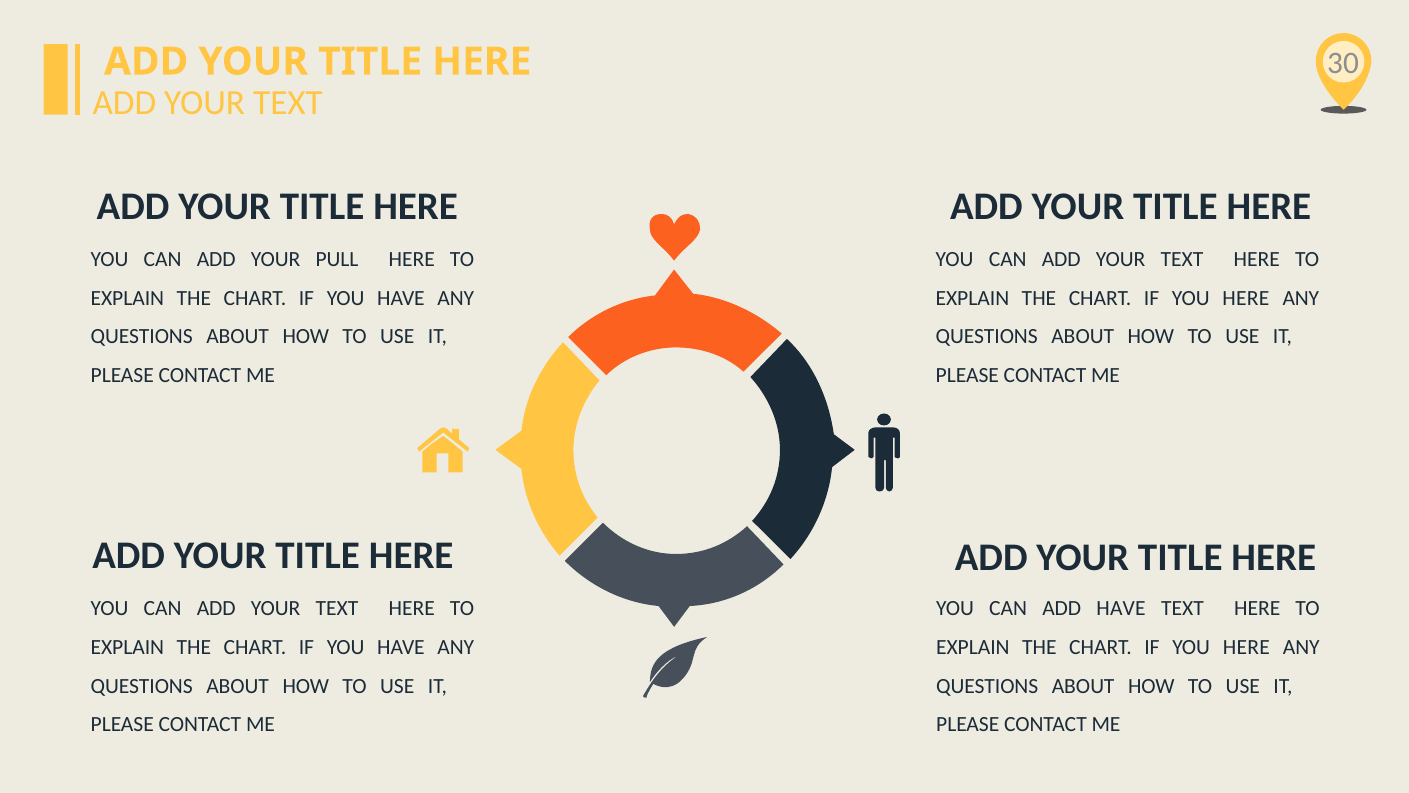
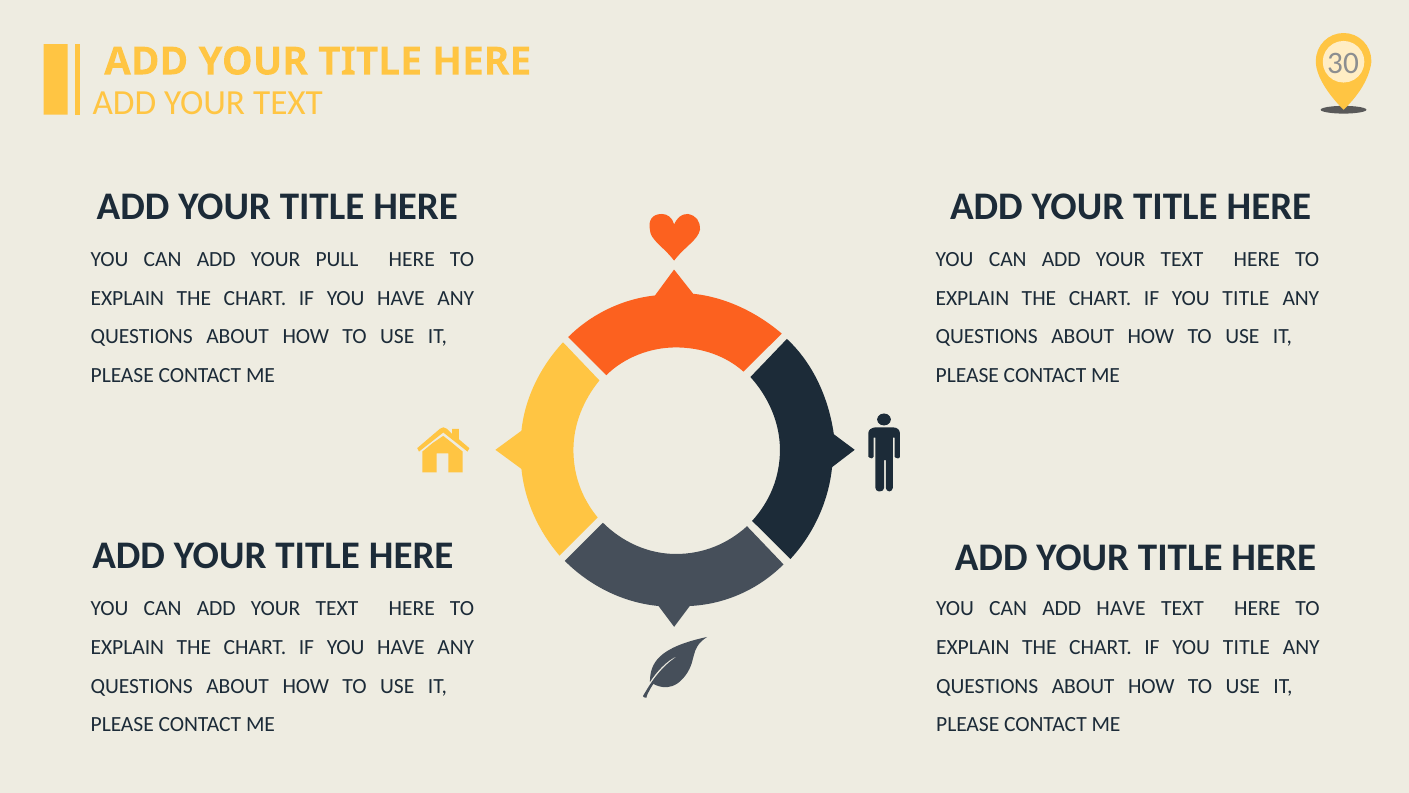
HERE: HERE -> TITLE (1246, 298)
HERE: HERE -> TITLE (1246, 647)
